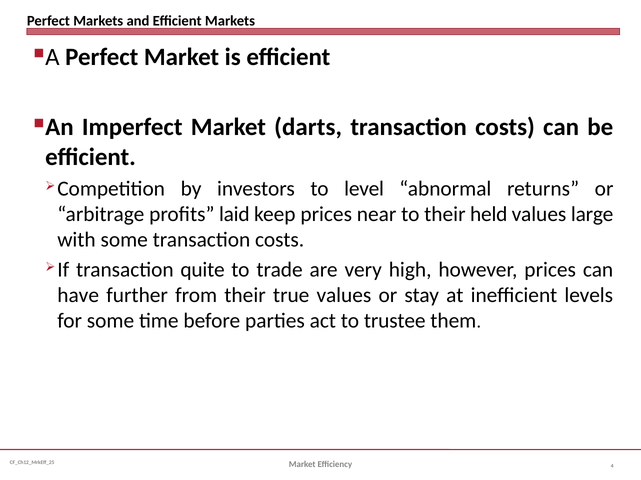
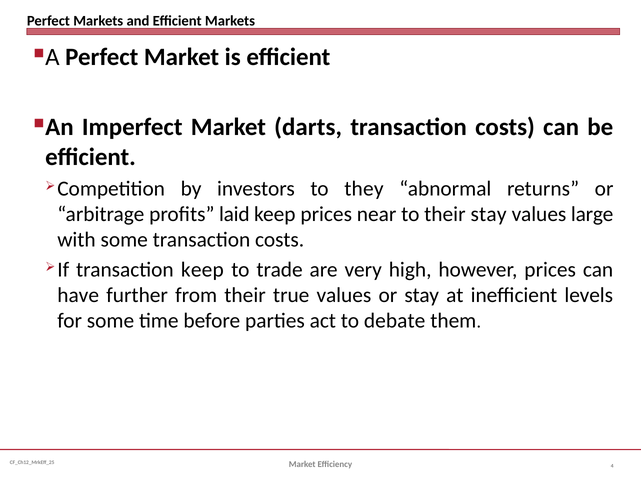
level: level -> they (364, 189)
their held: held -> stay (489, 214)
transaction quite: quite -> keep (202, 270)
trustee: trustee -> debate (395, 321)
